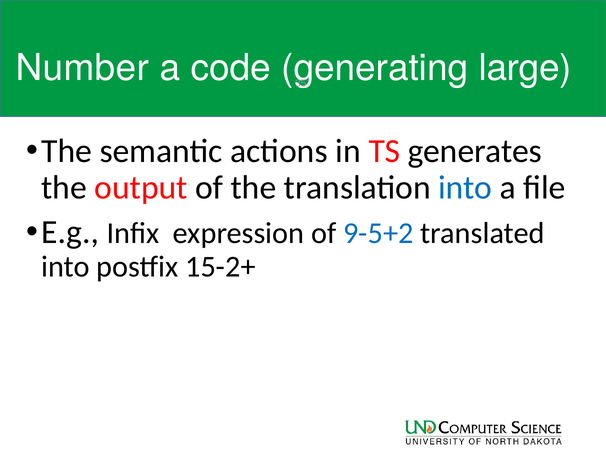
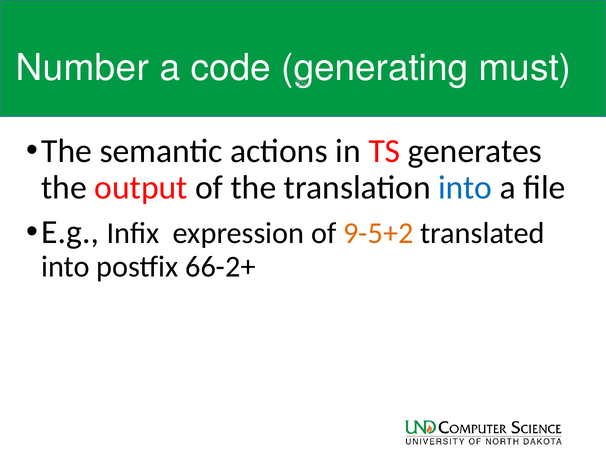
large: large -> must (525, 68)
9-5+2 colour: blue -> orange (378, 233)
15-2+: 15-2+ -> 66-2+ (220, 267)
